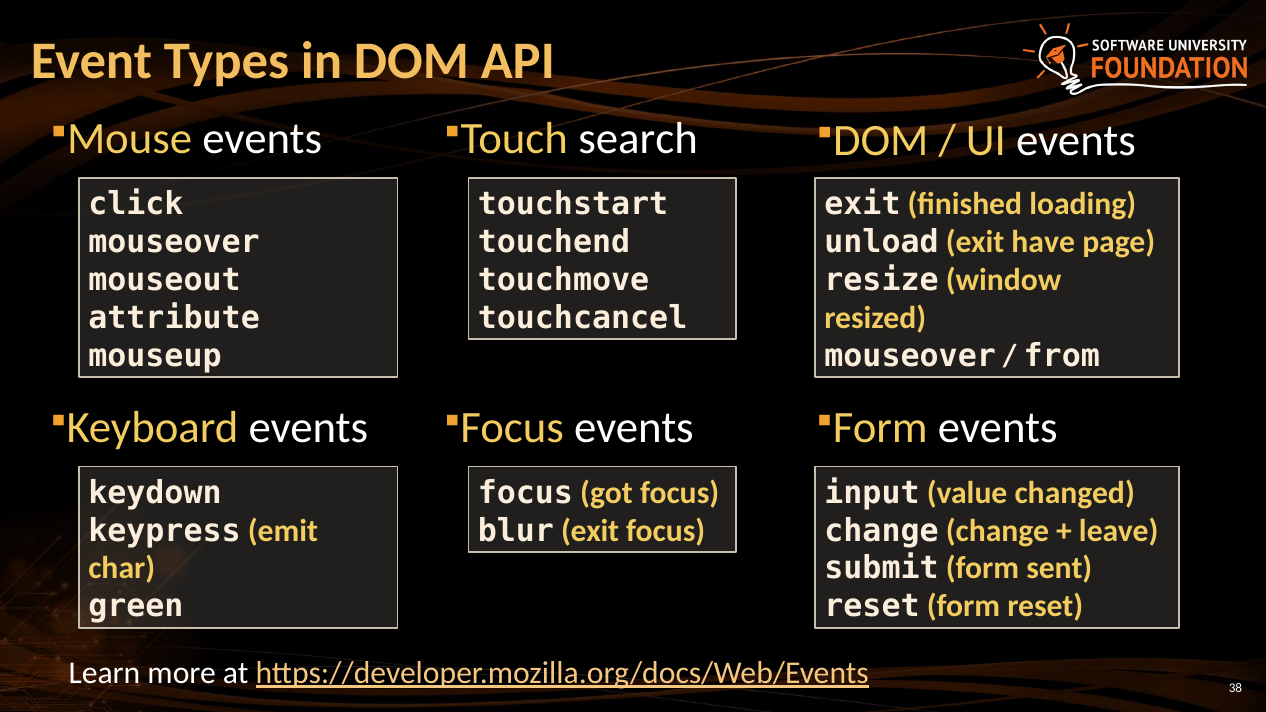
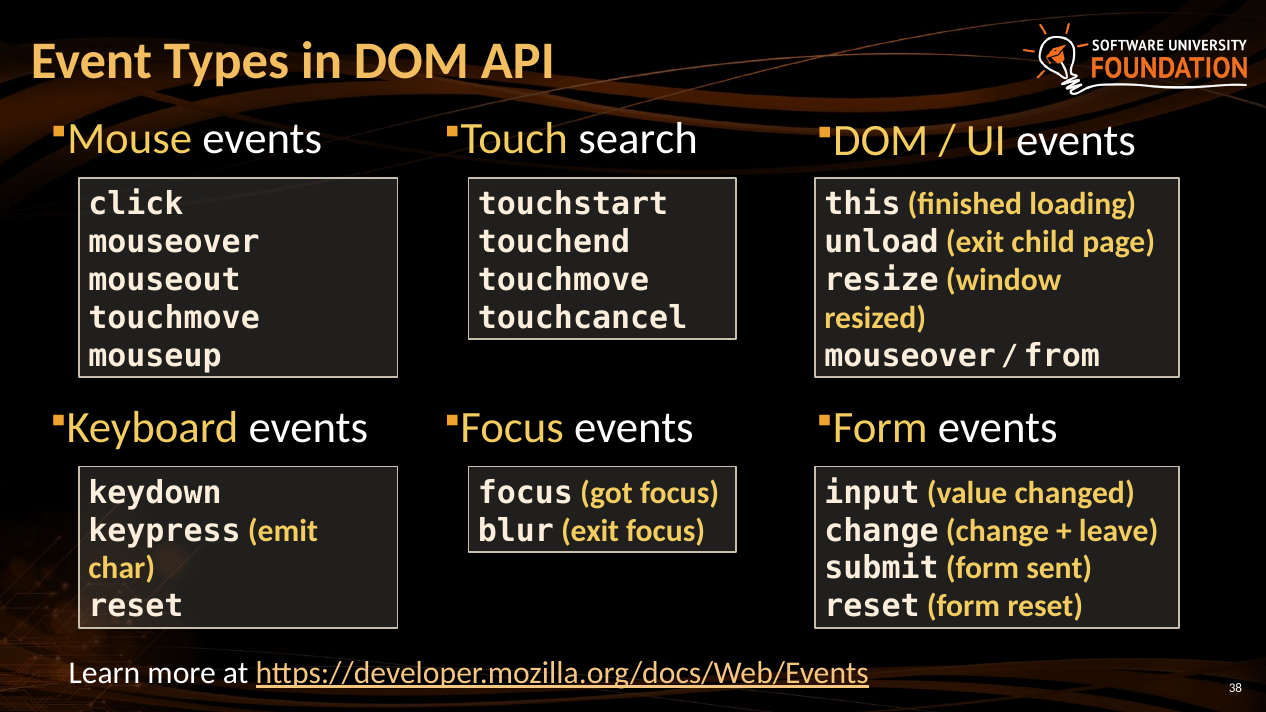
exit: exit -> this (862, 204)
have: have -> child (1043, 242)
attribute: attribute -> touchmove (174, 318)
green: green -> reset (136, 607)
